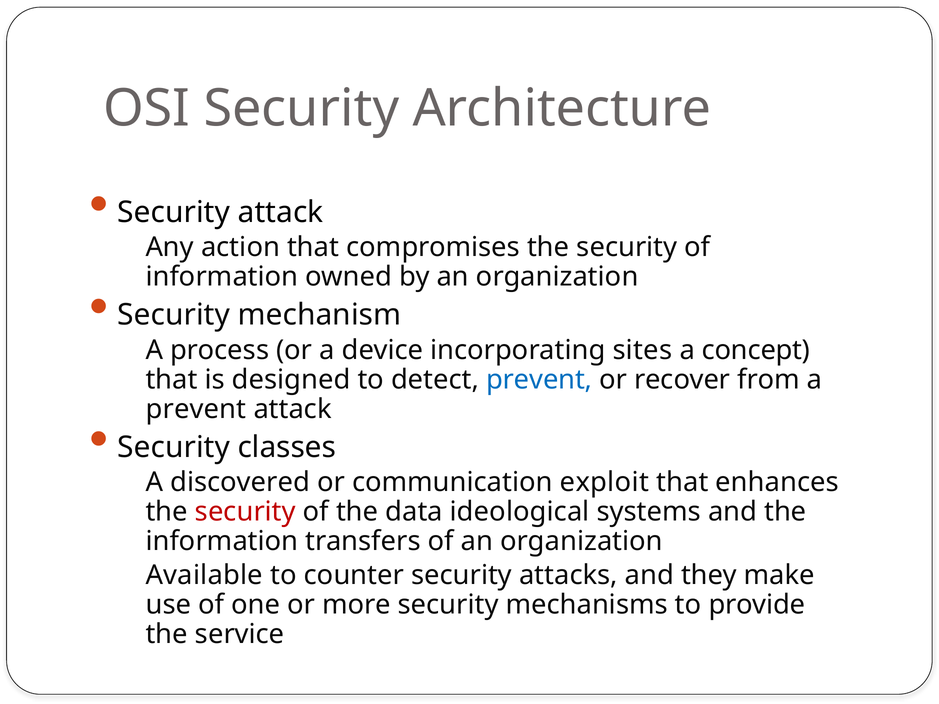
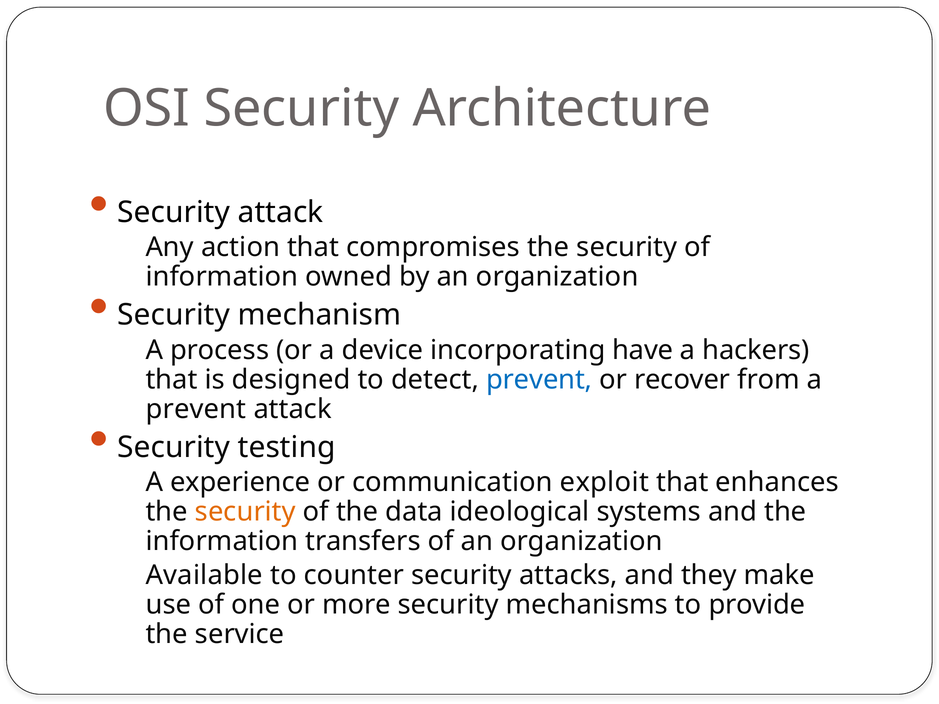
sites: sites -> have (643, 350)
concept: concept -> hackers (756, 350)
classes: classes -> testing (287, 447)
discovered: discovered -> experience (240, 482)
security colour: red -> orange (245, 512)
